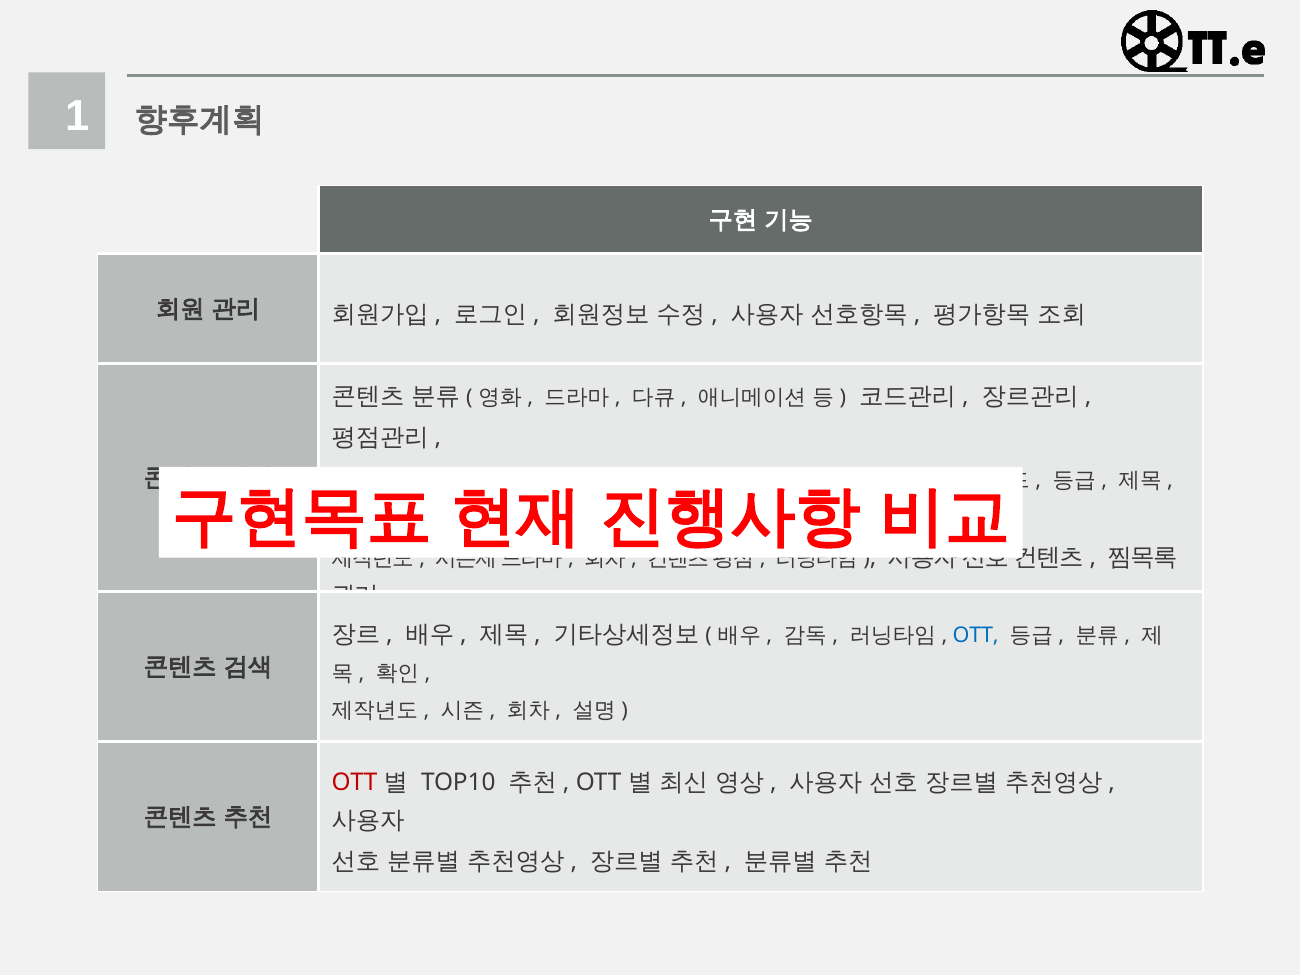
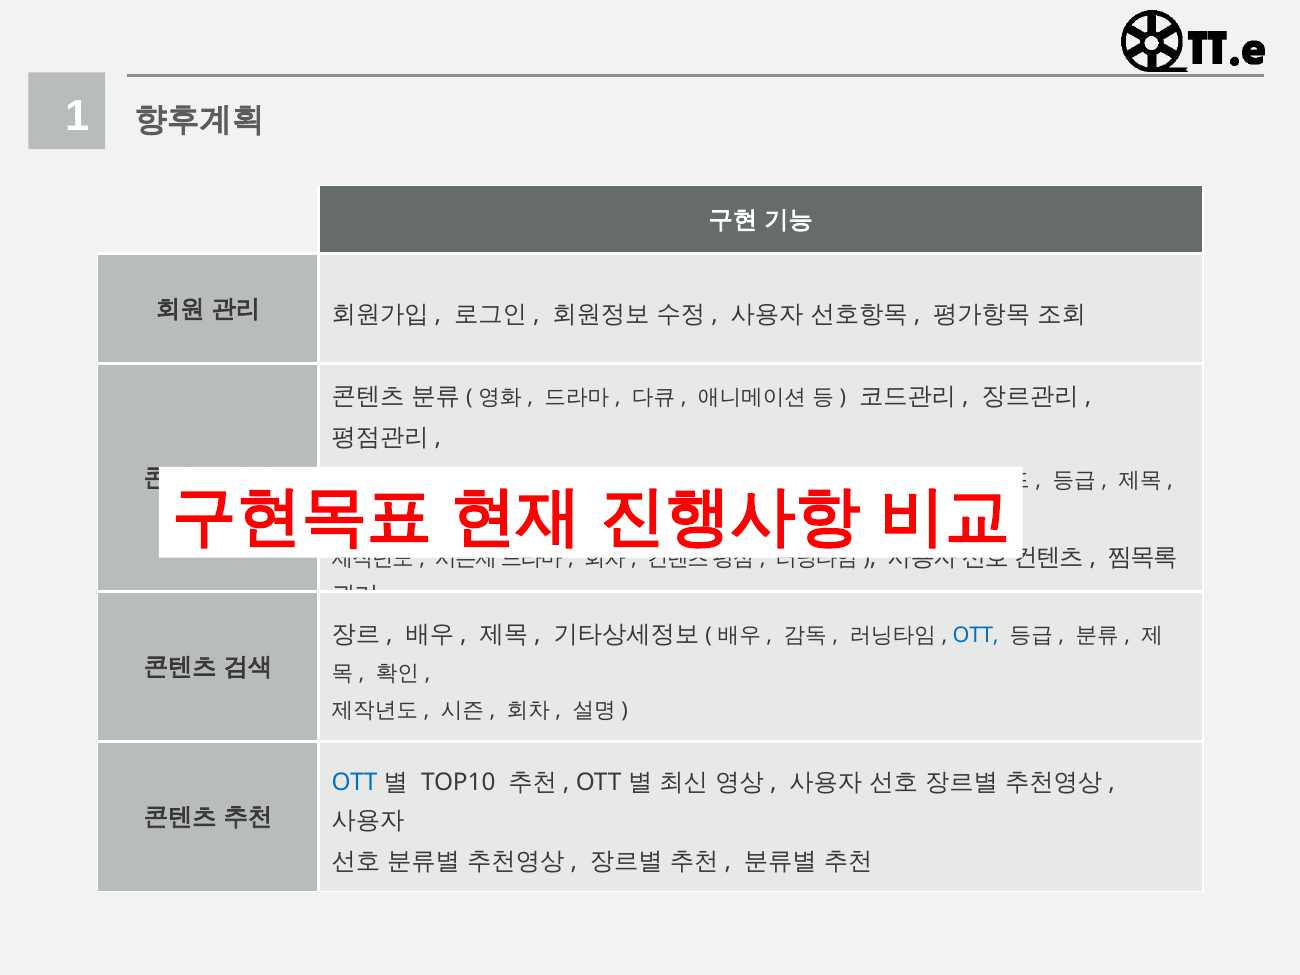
OTT colour: red -> blue (354, 782)
